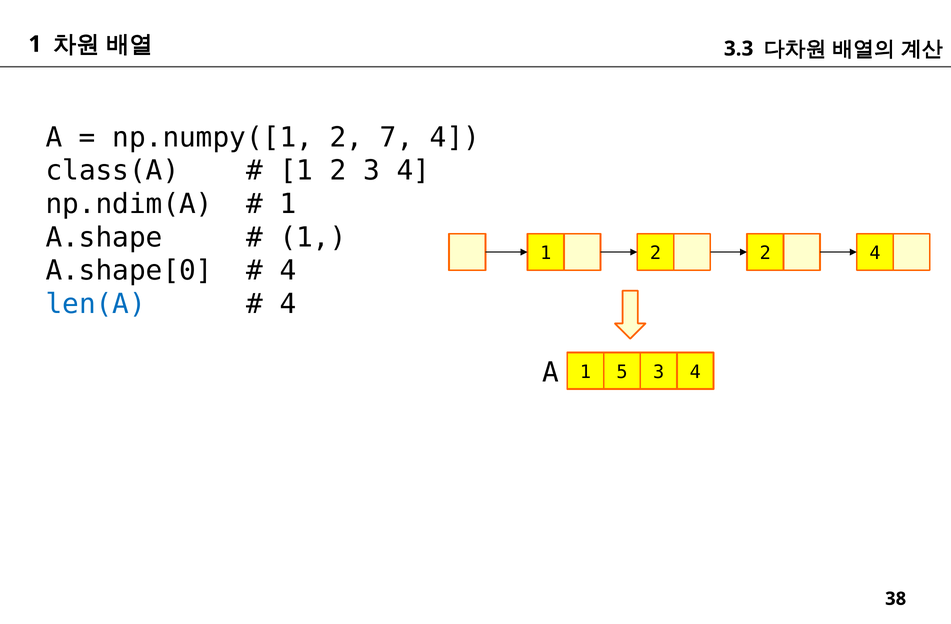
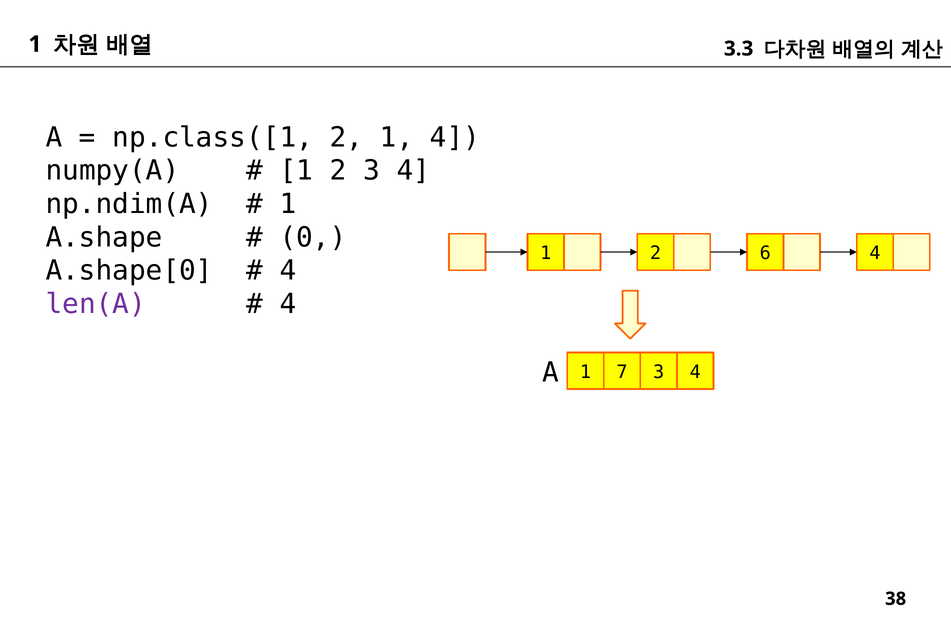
np.numpy([1: np.numpy([1 -> np.class([1 (213, 138)
2 7: 7 -> 1 (397, 138)
class(A: class(A -> numpy(A (112, 171)
1: 1 -> 0 (313, 238)
2 2: 2 -> 6 (765, 254)
len(A colour: blue -> purple (96, 304)
5: 5 -> 7 (622, 372)
